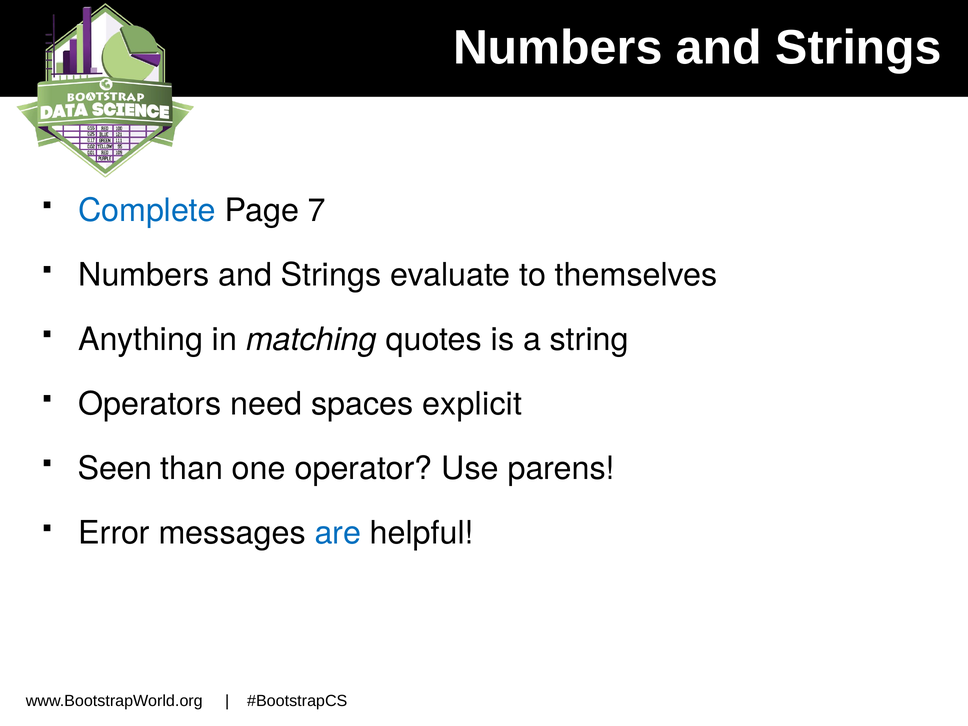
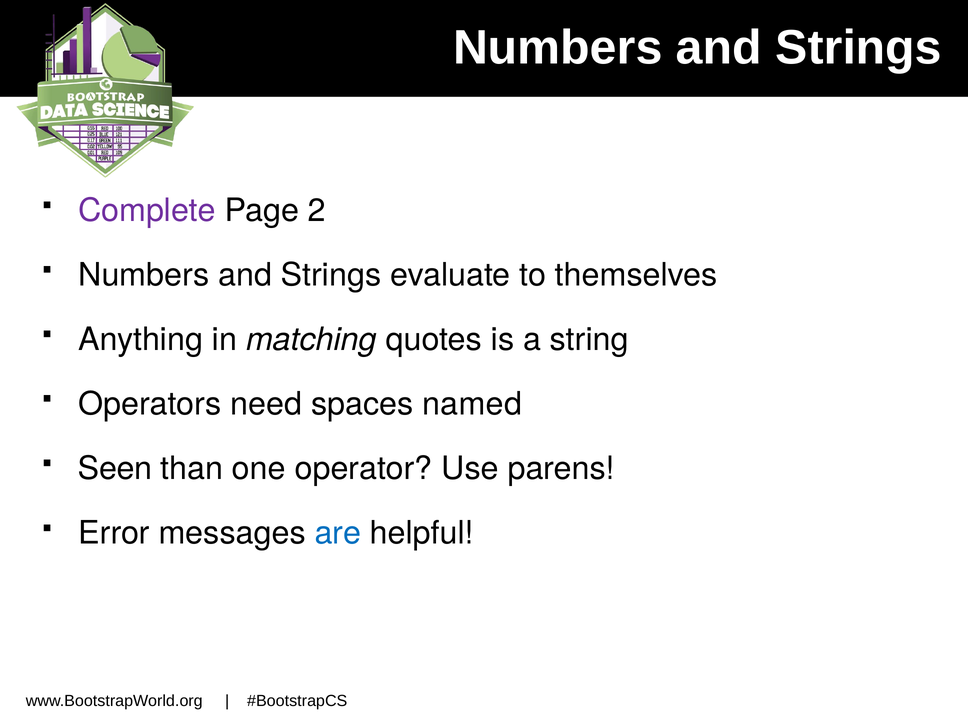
Complete colour: blue -> purple (147, 210)
7: 7 -> 2 (317, 210)
explicit: explicit -> named (472, 404)
